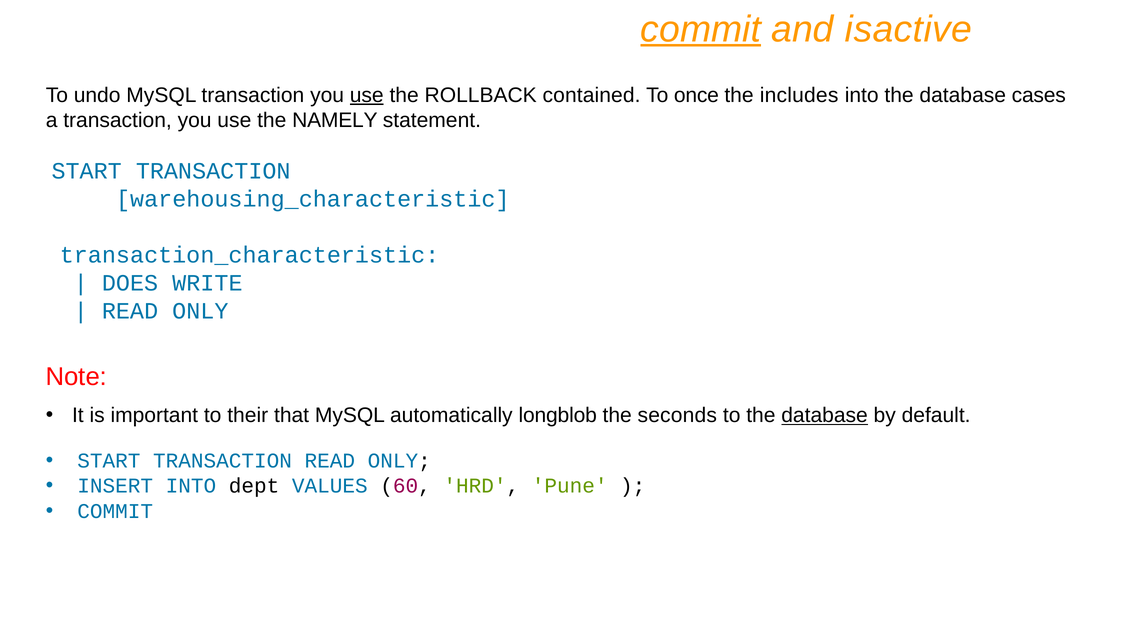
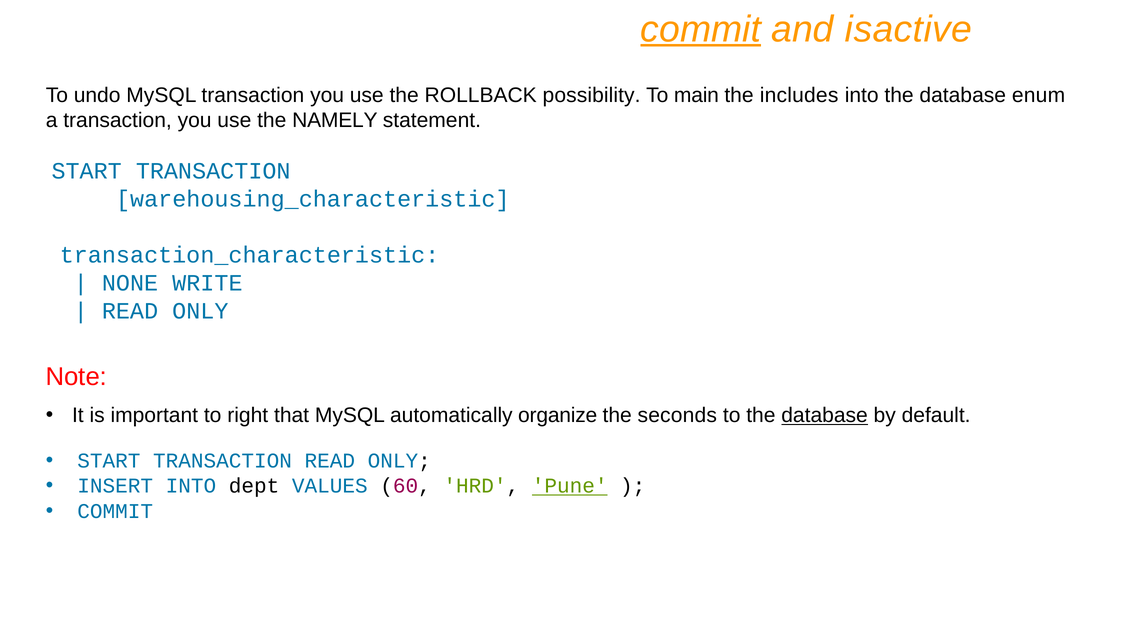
use underline: present -> none (367, 95)
contained: contained -> possibility (592, 95)
once: once -> main (696, 95)
cases: cases -> enum (1039, 95)
DOES: DOES -> NONE (130, 283)
their: their -> right (248, 416)
longblob: longblob -> organize (558, 416)
Pune underline: none -> present (570, 486)
